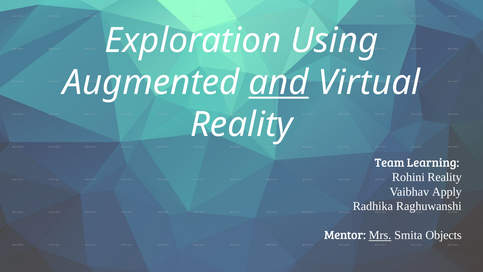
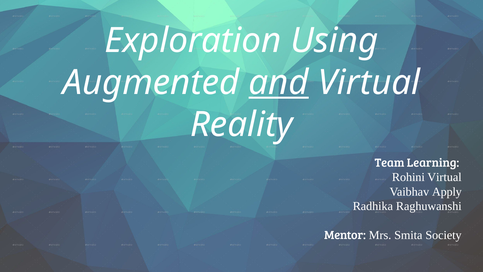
Rohini Reality: Reality -> Virtual (445, 177)
Mrs underline: present -> none (380, 235)
Objects: Objects -> Society (443, 235)
